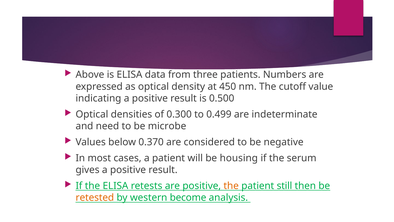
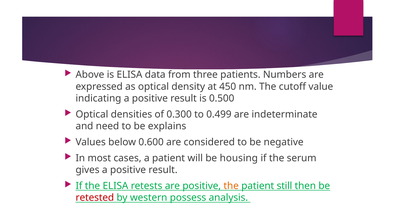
microbe: microbe -> explains (167, 126)
0.370: 0.370 -> 0.600 (151, 142)
retested colour: orange -> red (95, 197)
become: become -> possess (188, 197)
